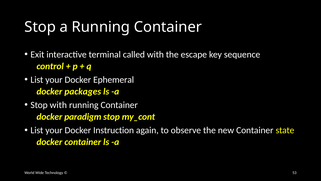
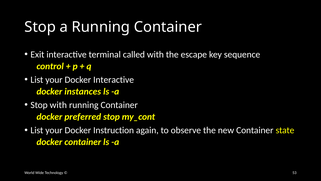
Docker Ephemeral: Ephemeral -> Interactive (114, 80)
packages: packages -> instances (83, 91)
paradigm: paradigm -> preferred (83, 117)
